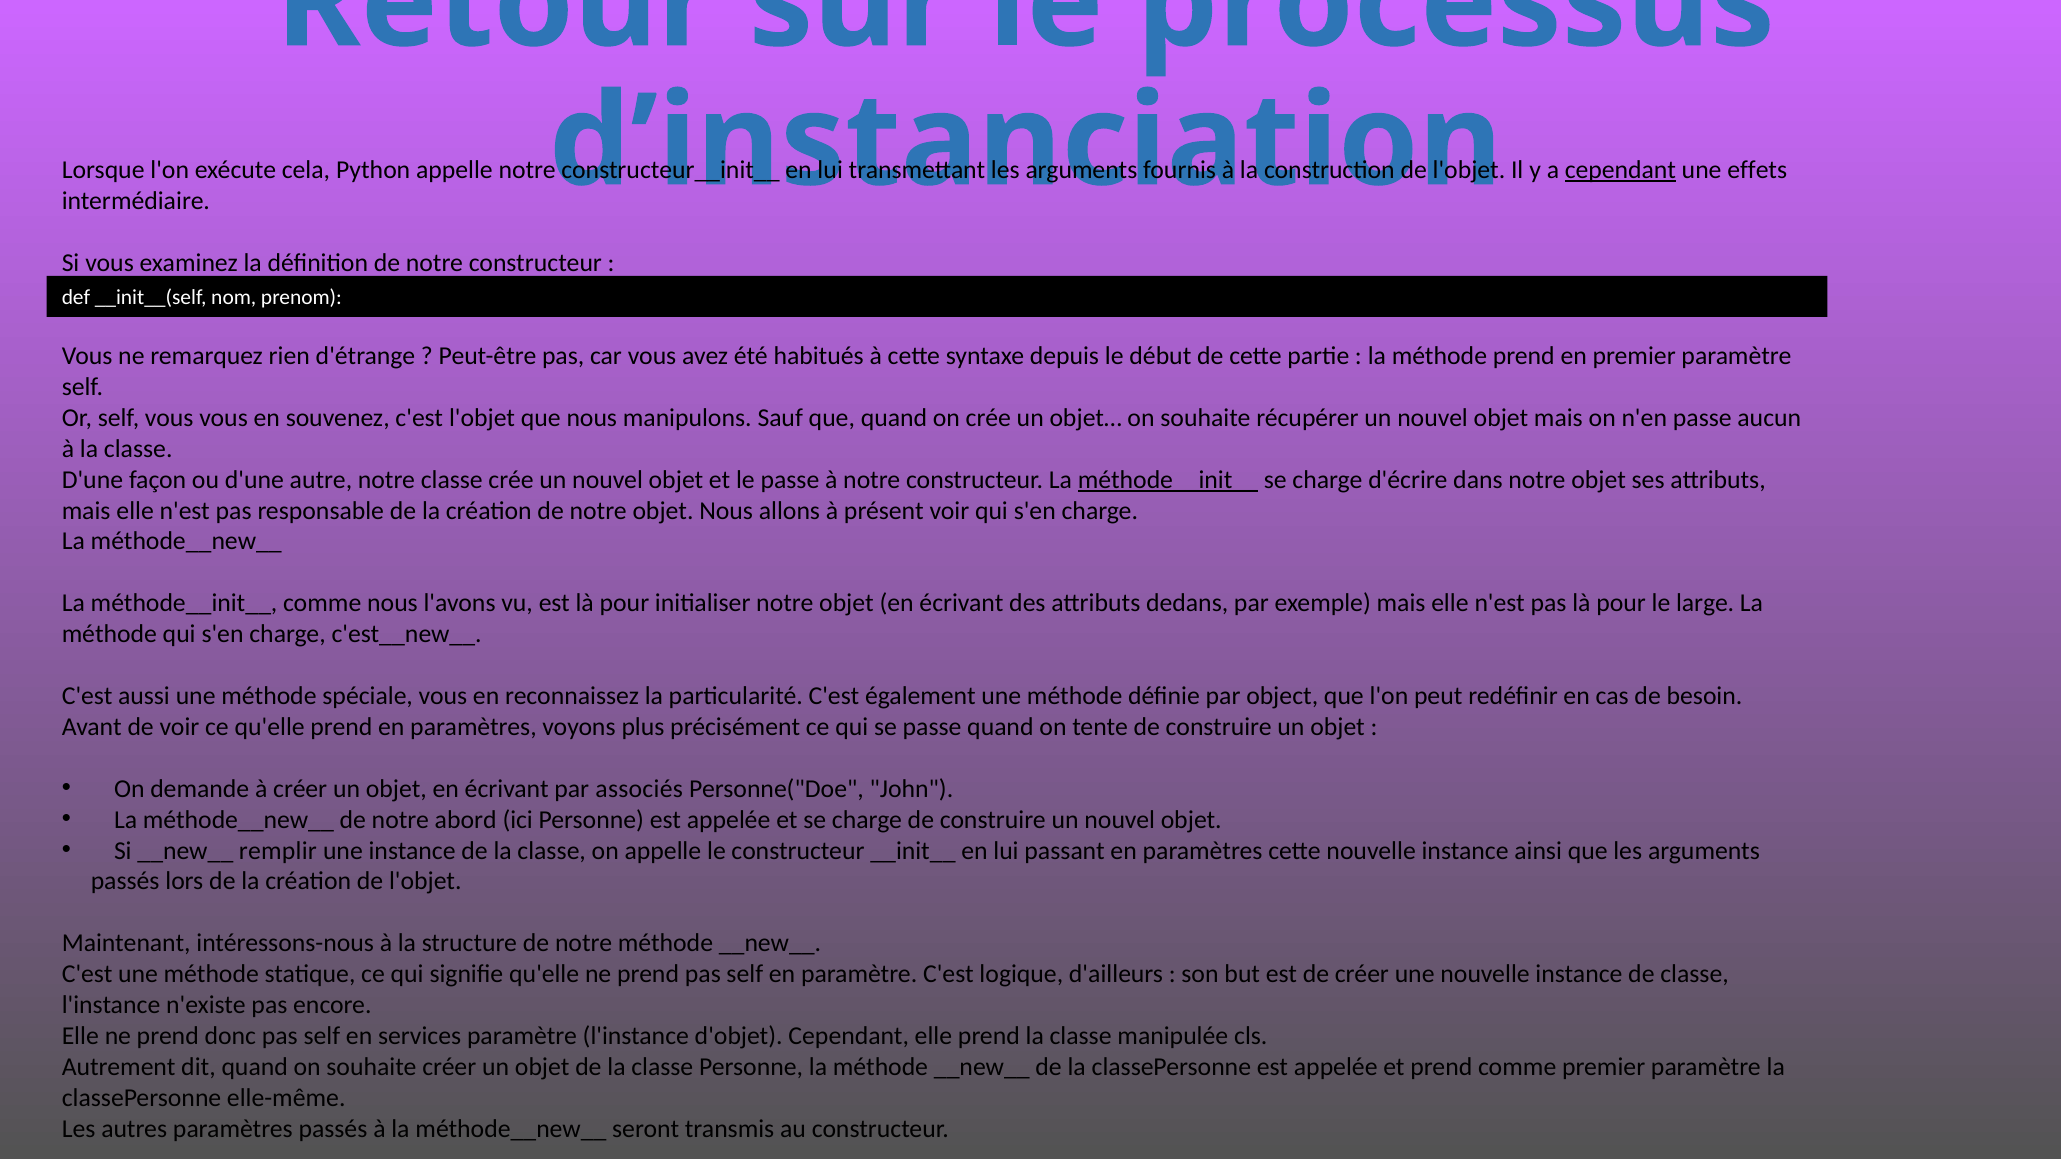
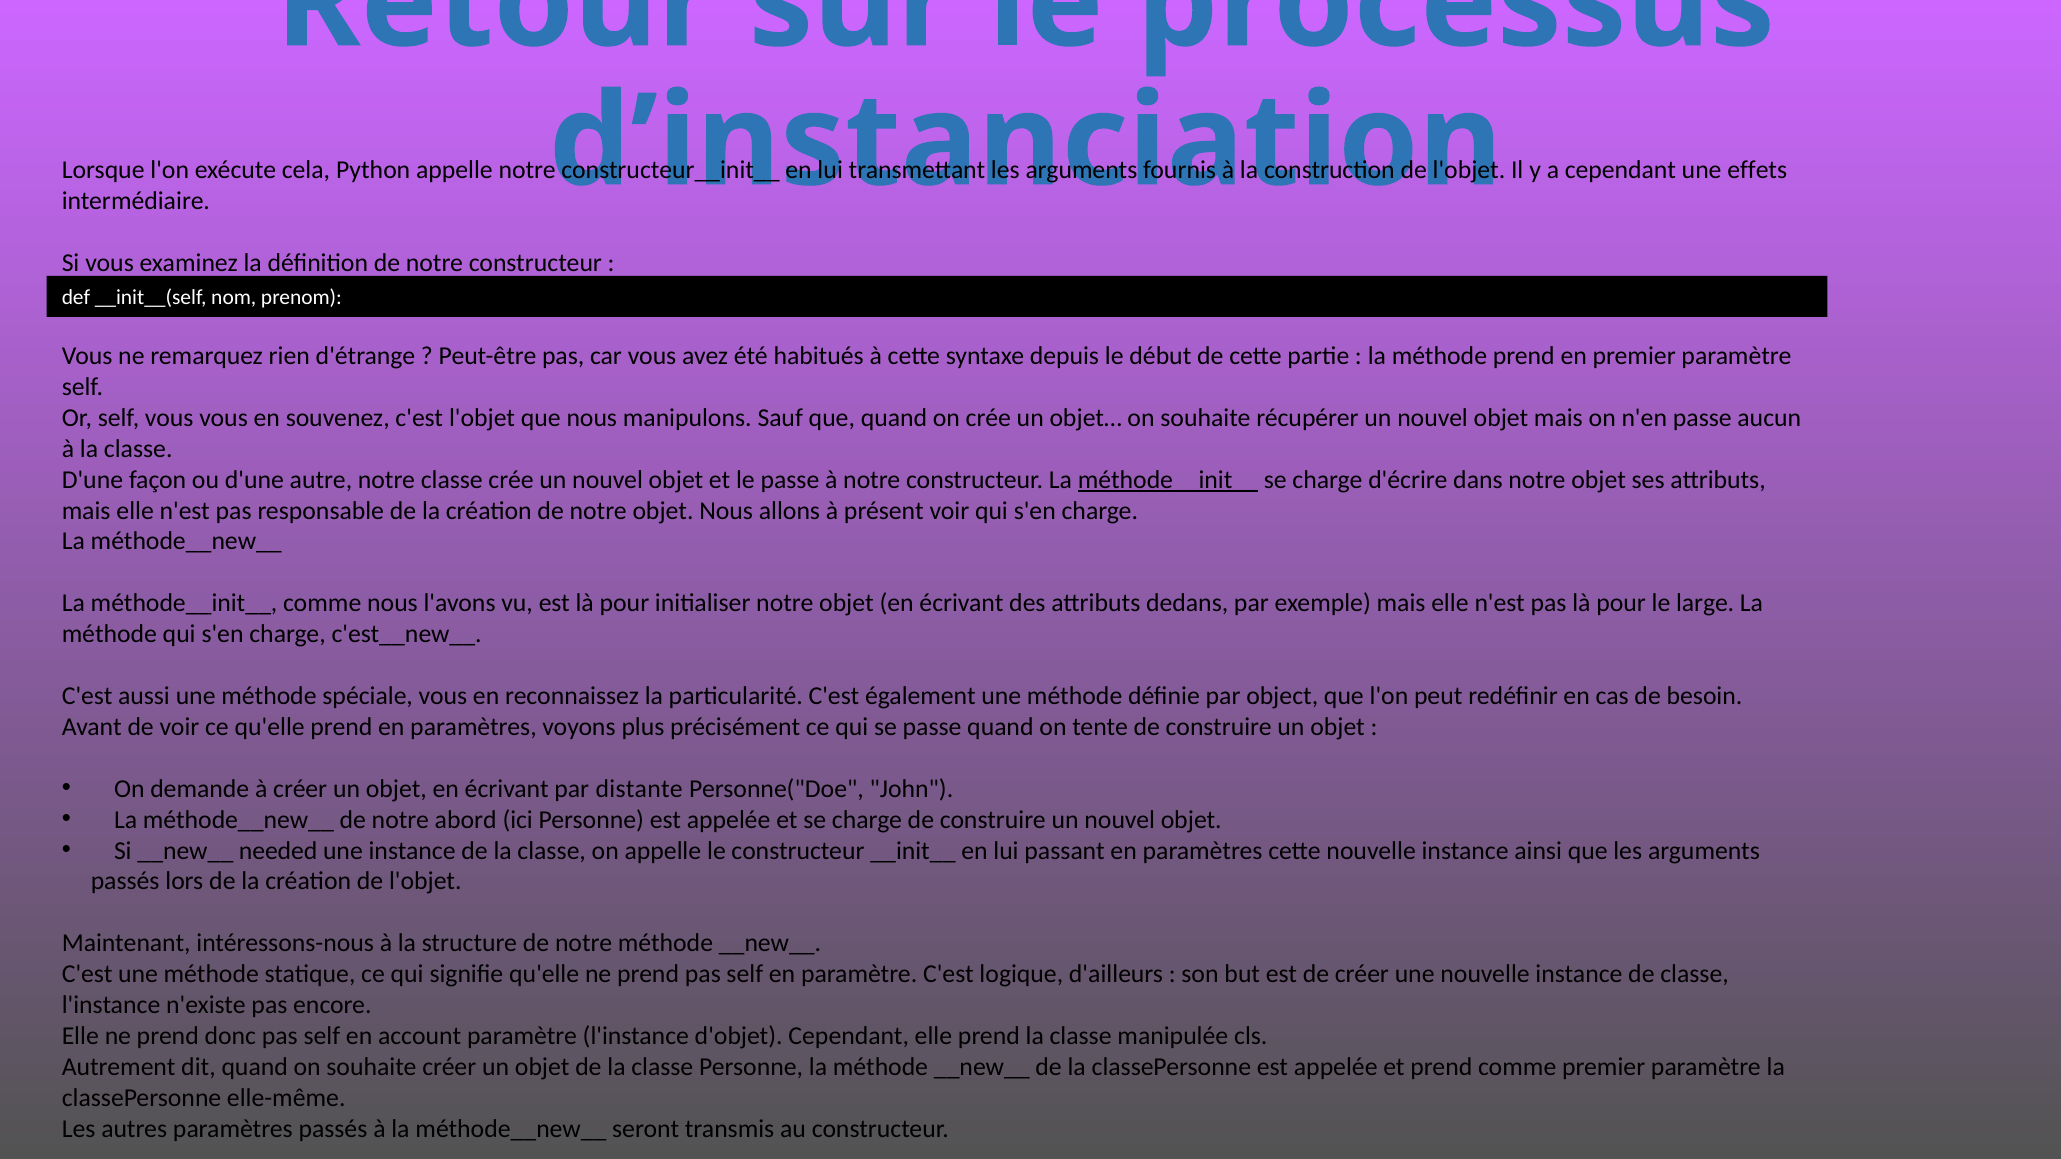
cependant underline: present -> none (1620, 170)
associés: associés -> distante (639, 789)
remplir: remplir -> needed (278, 851)
services: services -> account (420, 1036)
